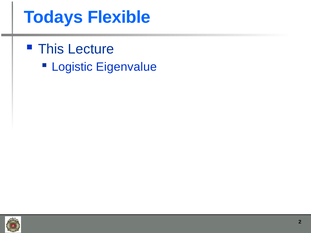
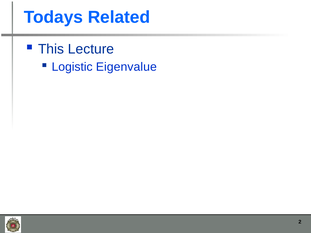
Flexible: Flexible -> Related (119, 17)
